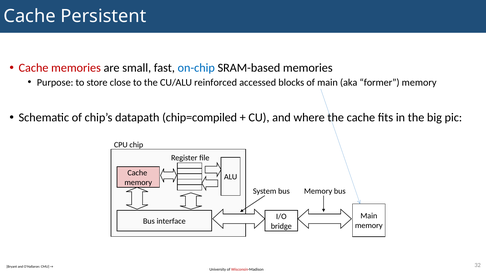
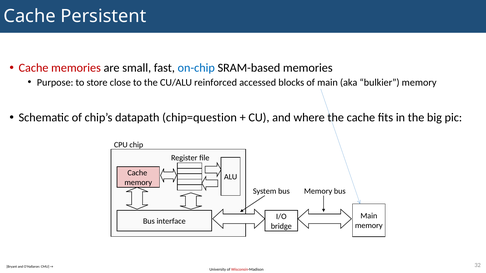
former: former -> bulkier (380, 82)
chip=compiled: chip=compiled -> chip=question (200, 118)
